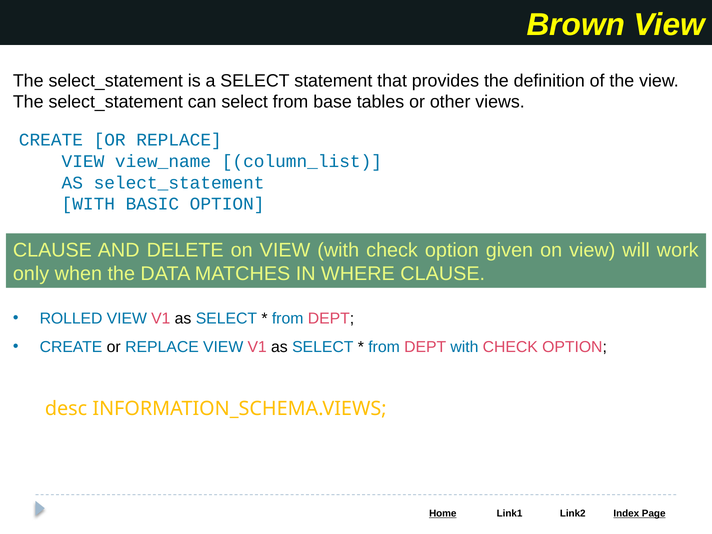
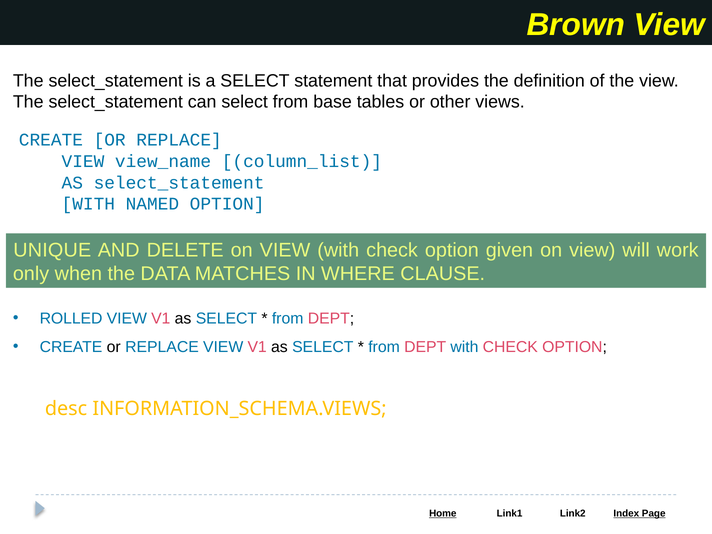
BASIC: BASIC -> NAMED (152, 204)
CLAUSE: CLAUSE -> UNIQUE (52, 250)
